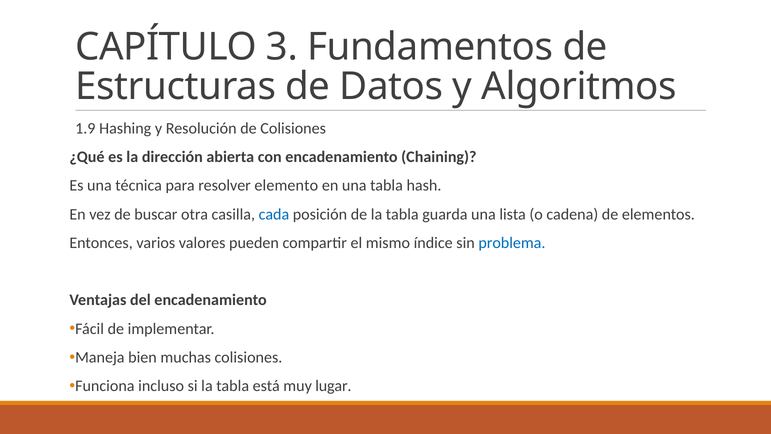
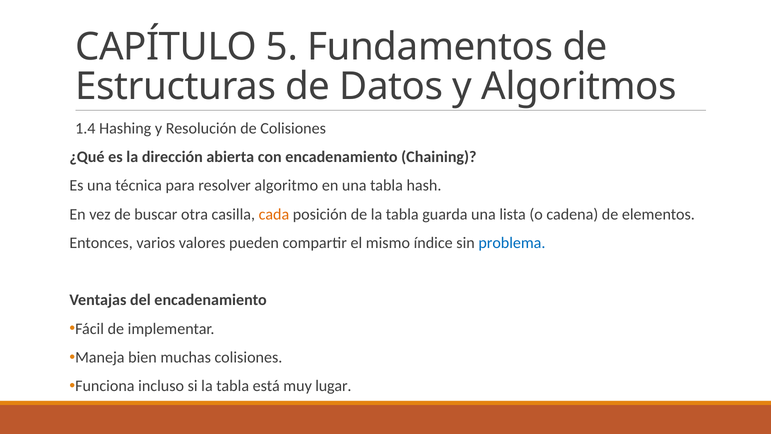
3: 3 -> 5 (282, 47)
1.9: 1.9 -> 1.4 (85, 128)
elemento: elemento -> algoritmo (286, 185)
cada colour: blue -> orange (274, 214)
